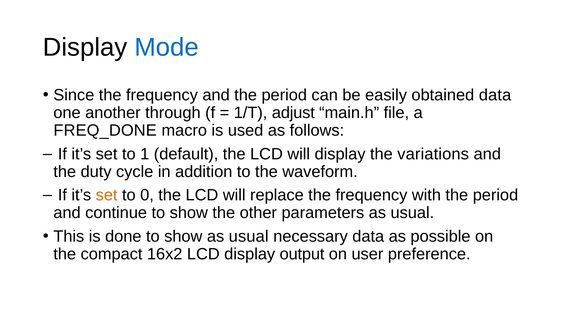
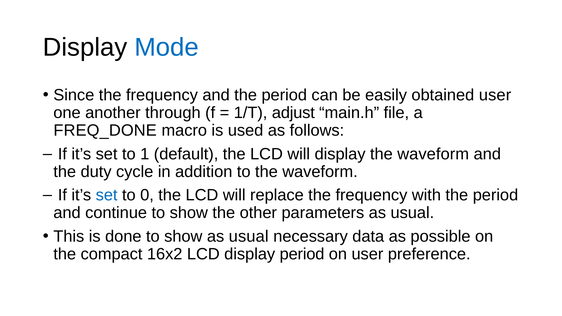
obtained data: data -> user (495, 95)
display the variations: variations -> waveform (433, 154)
set colour: orange -> blue (107, 195)
display output: output -> period (302, 254)
